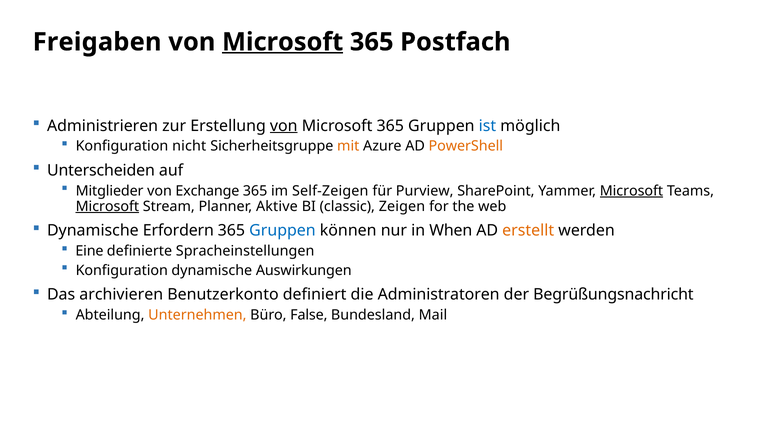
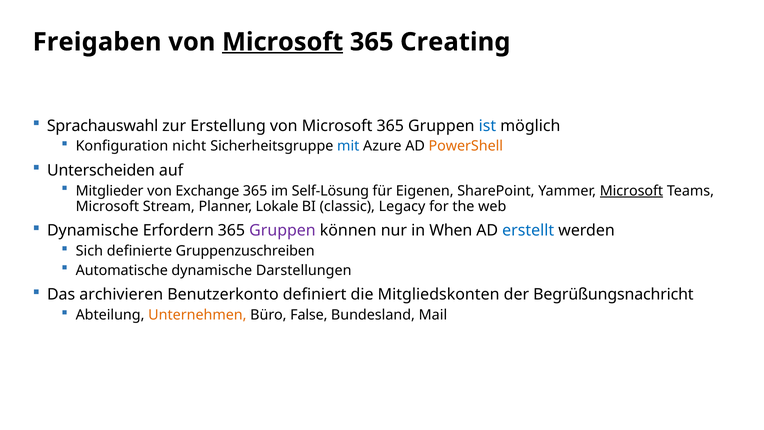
Postfach: Postfach -> Creating (455, 42)
Administrieren: Administrieren -> Sprachauswahl (103, 126)
von underline: present -> none (284, 126)
mit colour: orange -> blue (348, 146)
Self-Zeigen: Self-Zeigen -> Self-Lösung (330, 191)
Purview: Purview -> Eigenen (425, 191)
Microsoft underline: present -> none (107, 206)
Aktive: Aktive -> Lokale (277, 206)
Zeigen: Zeigen -> Legacy (402, 206)
Gruppen colour: blue -> purple (282, 230)
erstellt colour: orange -> blue (528, 230)
Eine: Eine -> Sich (89, 251)
Spracheinstellungen: Spracheinstellungen -> Gruppenzuschreiben (245, 251)
Konfiguration: Konfiguration -> Automatische (122, 270)
Auswirkungen: Auswirkungen -> Darstellungen (304, 270)
Administratoren: Administratoren -> Mitgliedskonten (439, 294)
